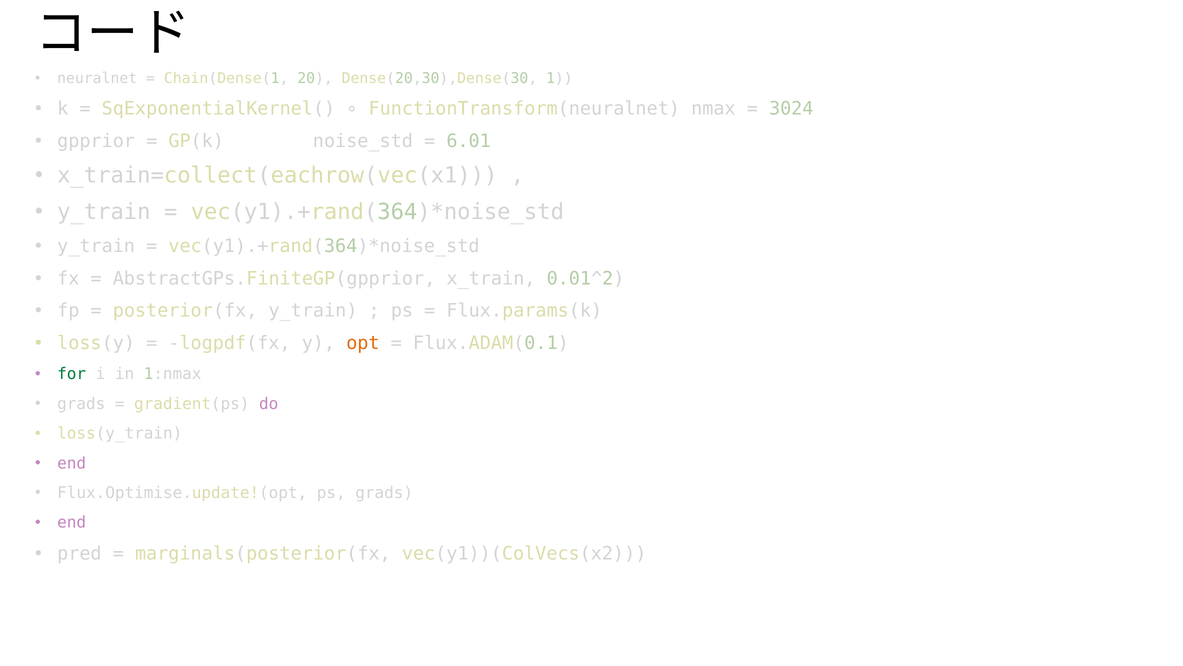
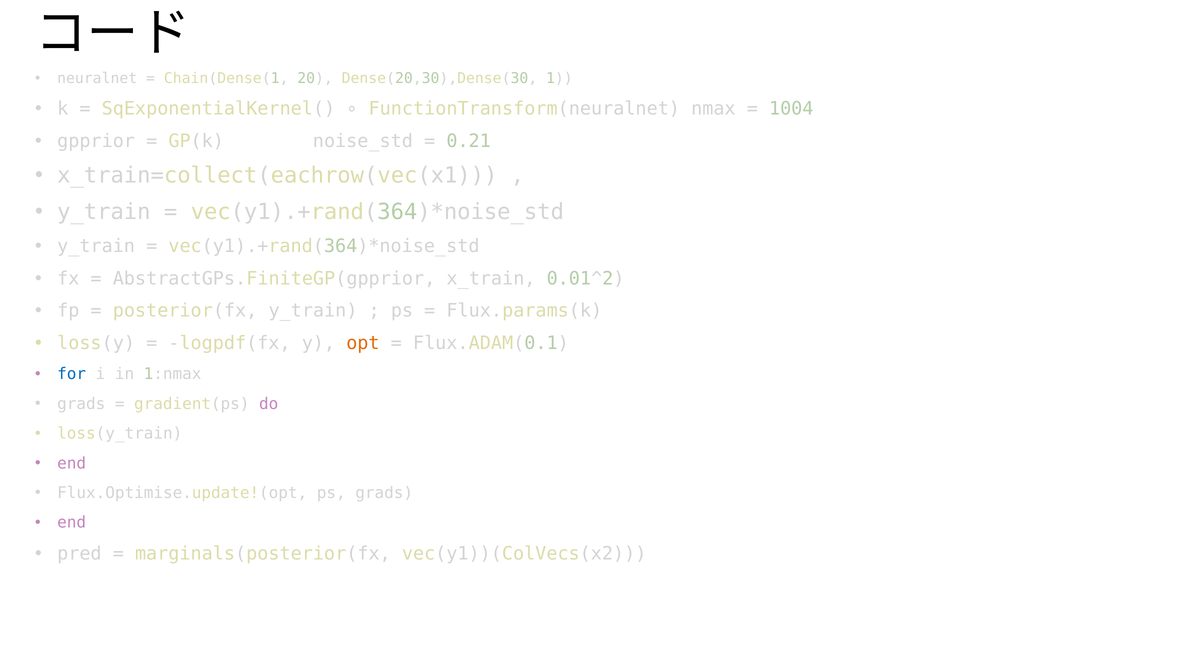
3024: 3024 -> 1004 (791, 109)
6.01: 6.01 -> 0.21 (469, 141)
for colour: green -> blue (72, 374)
